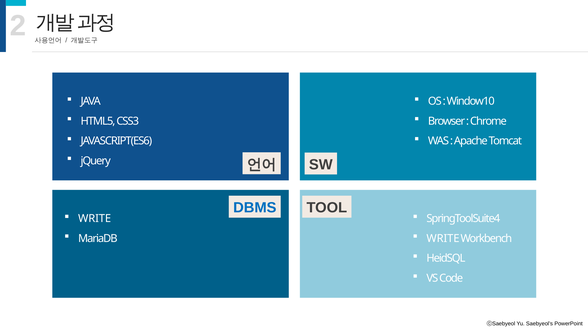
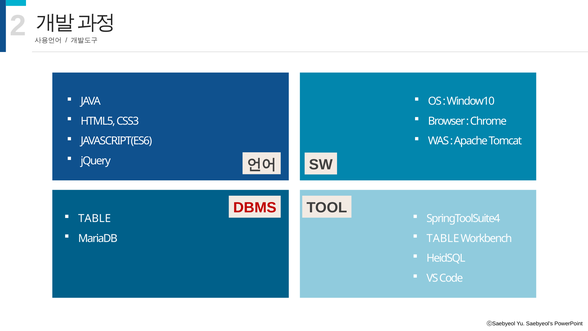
DBMS colour: blue -> red (255, 208)
WRITE: WRITE -> TABLE (95, 218)
WRITE: WRITE -> TABLE (443, 238)
